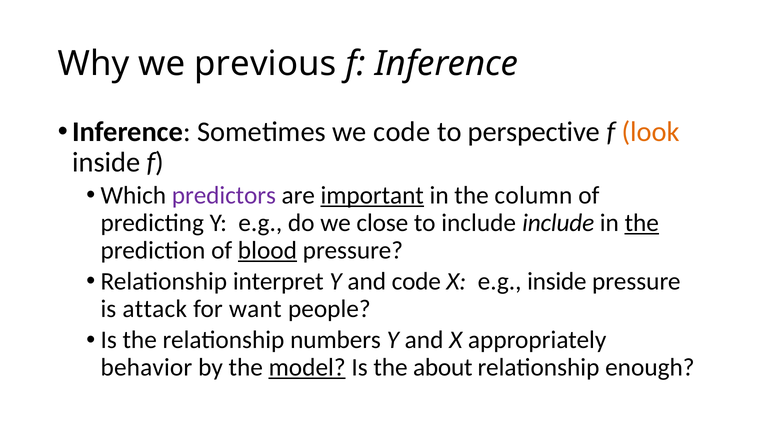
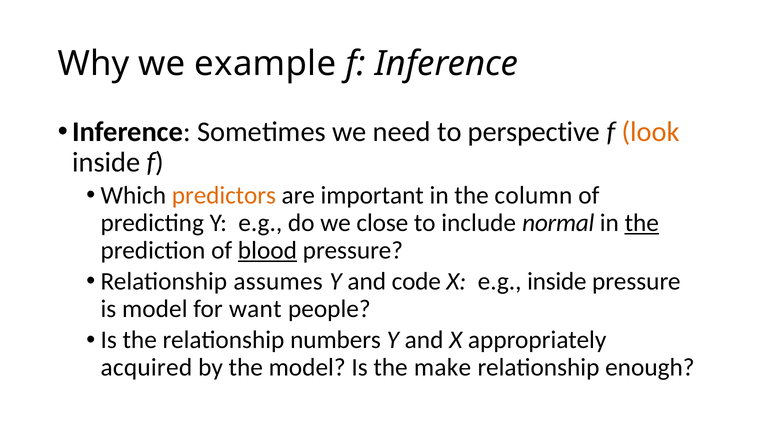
previous: previous -> example (265, 64)
we code: code -> need (402, 132)
predictors colour: purple -> orange (224, 195)
important underline: present -> none (372, 195)
include include: include -> normal (558, 223)
interpret: interpret -> assumes (278, 281)
is attack: attack -> model (155, 309)
behavior: behavior -> acquired (146, 367)
model underline: present -> none (307, 367)
about: about -> make (443, 367)
